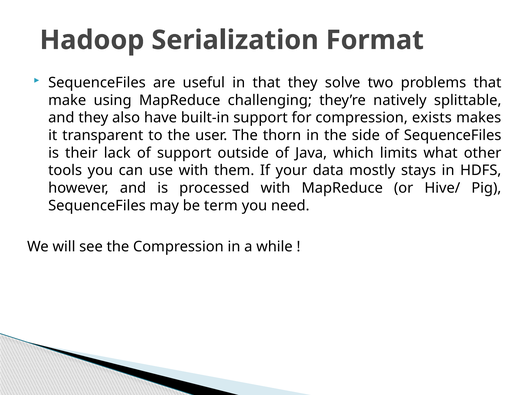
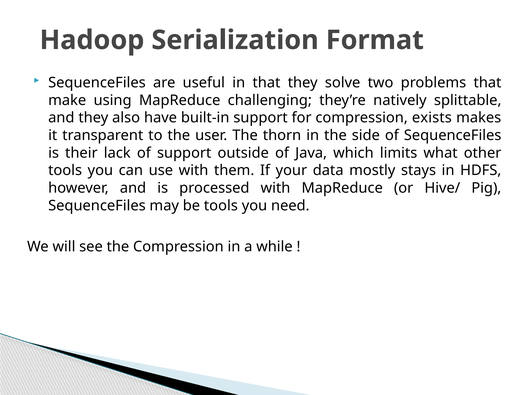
be term: term -> tools (221, 206)
